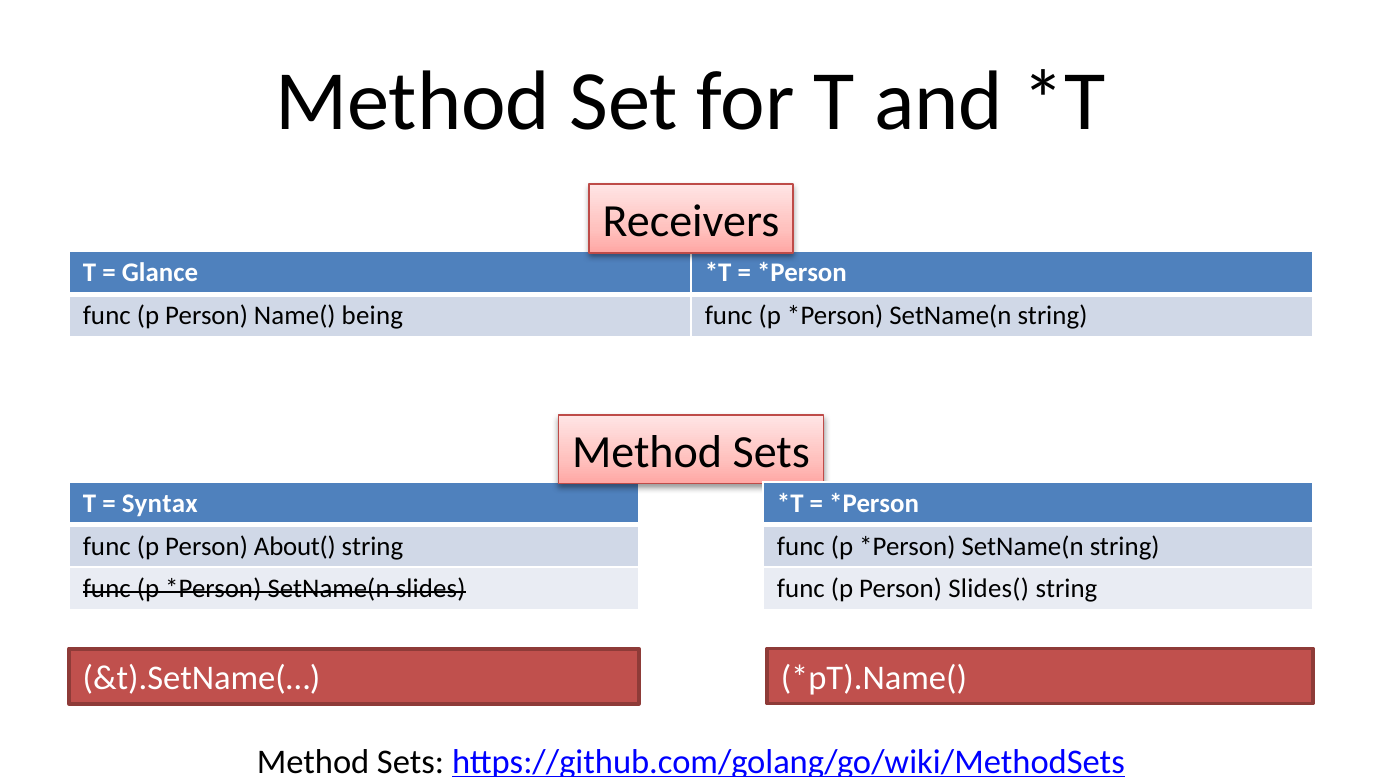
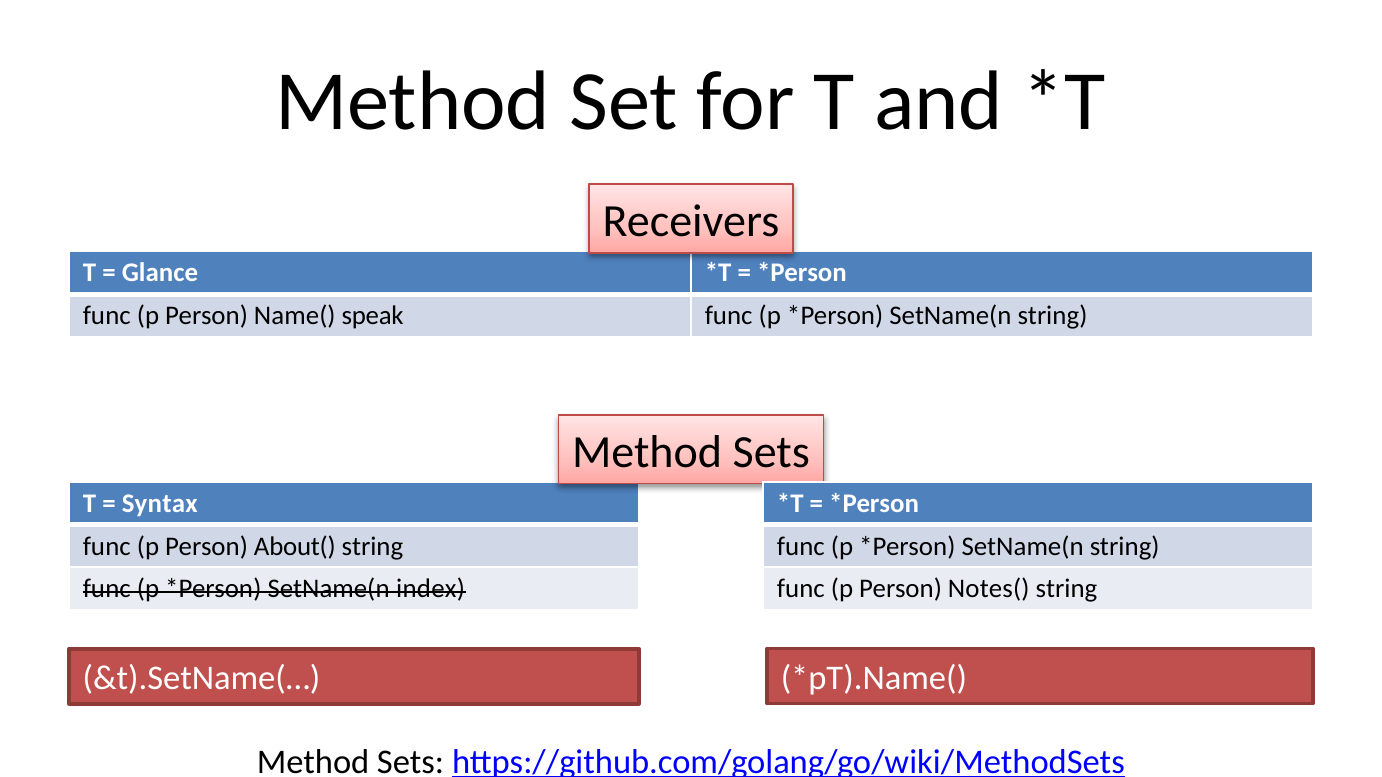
being: being -> speak (373, 316)
slides: slides -> index (431, 589)
Slides(: Slides( -> Notes( (989, 589)
